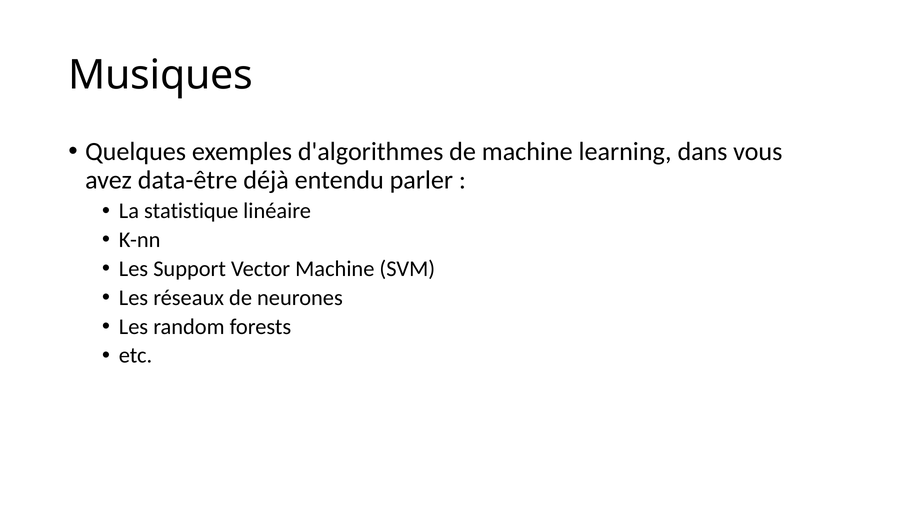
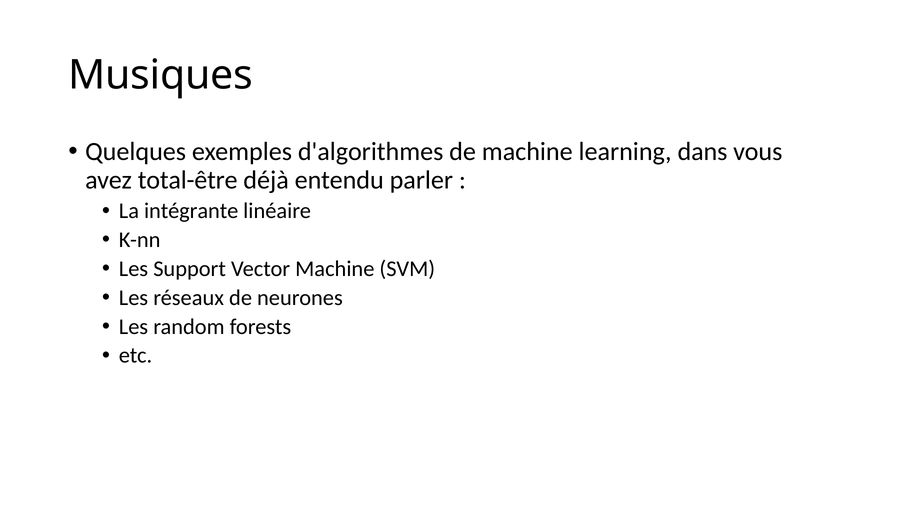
data-être: data-être -> total-être (188, 180)
statistique: statistique -> intégrante (191, 211)
